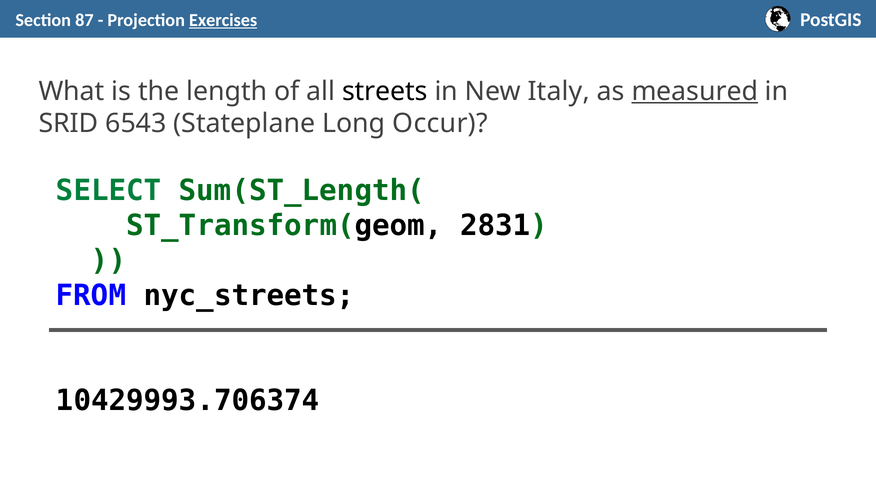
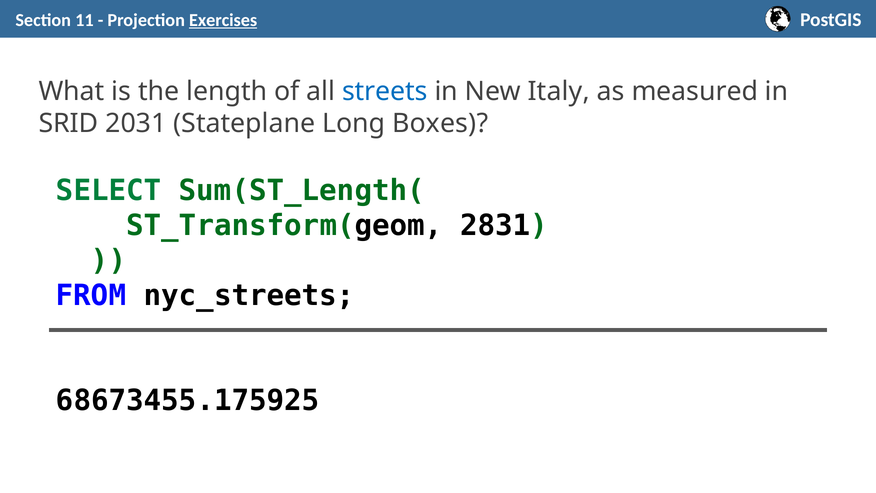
87: 87 -> 11 (84, 20)
streets colour: black -> blue (385, 91)
measured underline: present -> none (695, 91)
6543: 6543 -> 2031 (136, 123)
Occur: Occur -> Boxes (440, 123)
10429993.706374: 10429993.706374 -> 68673455.175925 (188, 401)
